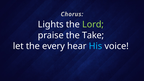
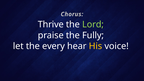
Lights: Lights -> Thrive (51, 24)
Take: Take -> Fully (93, 35)
His colour: light blue -> yellow (96, 46)
